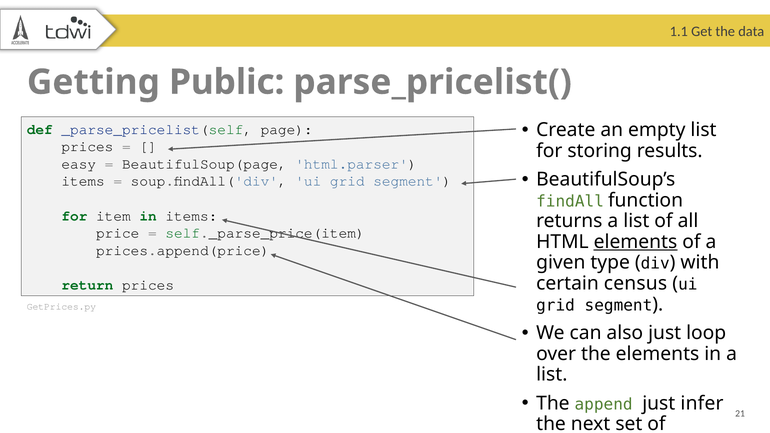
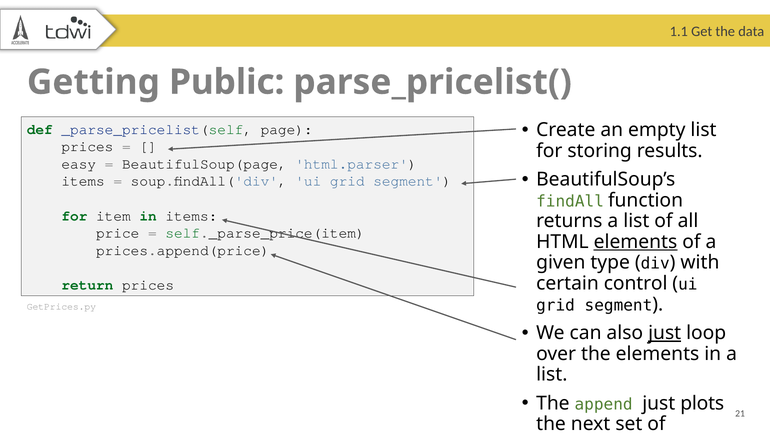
census: census -> control (636, 283)
just underline: none -> present (665, 333)
infer: infer -> plots (702, 403)
